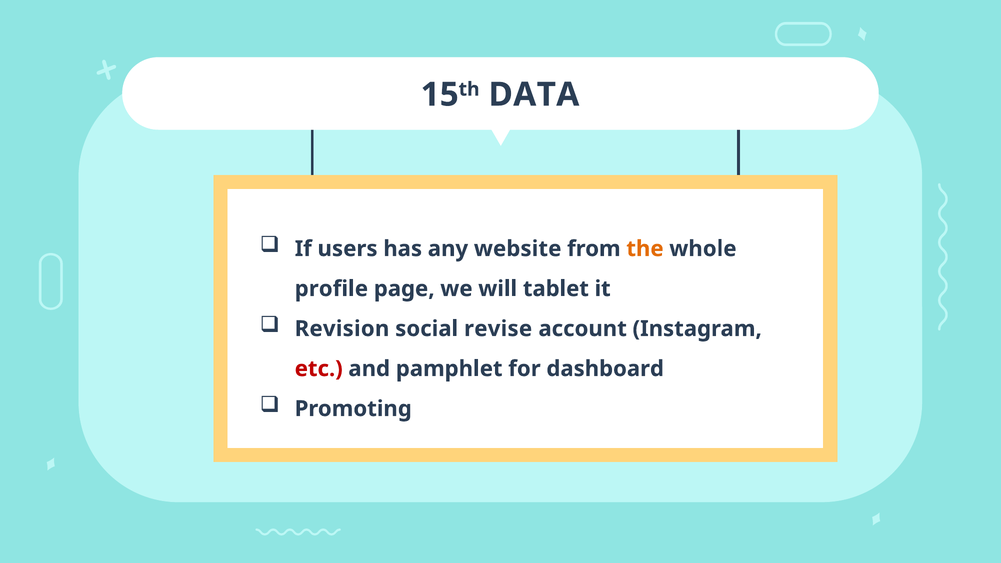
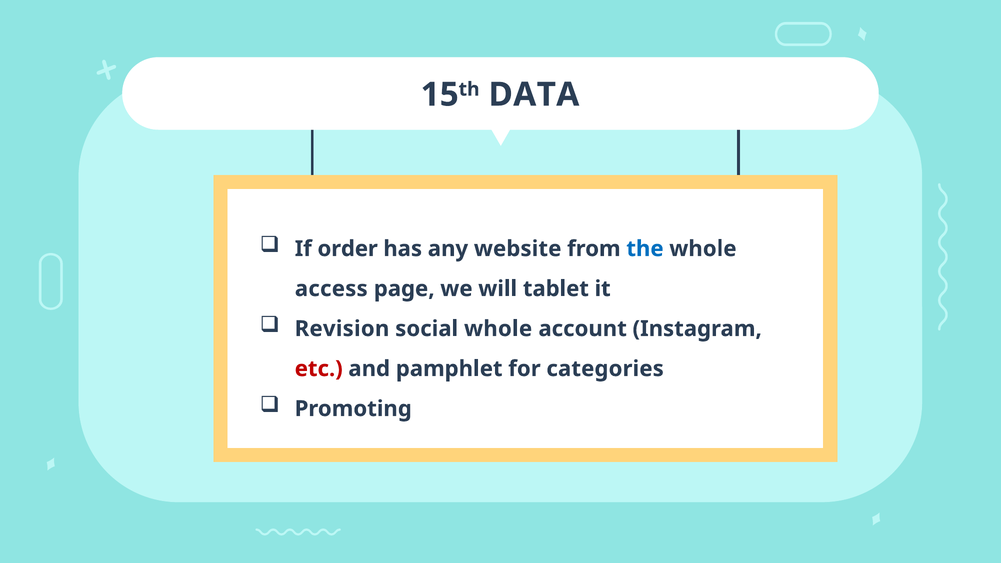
users: users -> order (348, 249)
the colour: orange -> blue (645, 249)
profile: profile -> access (331, 289)
social revise: revise -> whole (498, 329)
dashboard: dashboard -> categories (605, 369)
